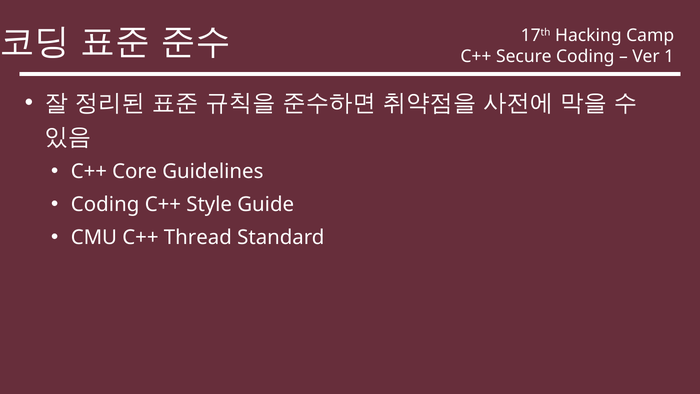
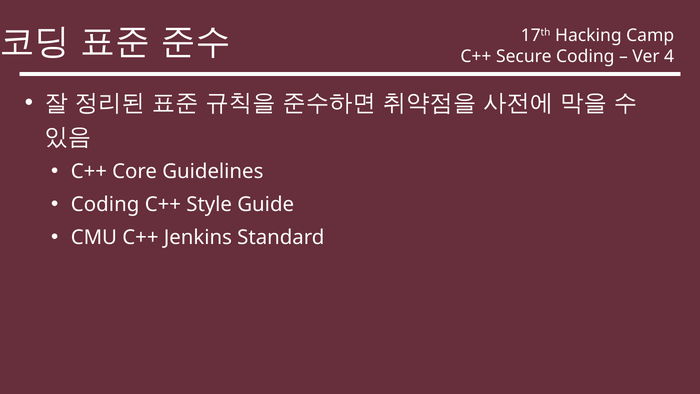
1: 1 -> 4 (669, 56)
Thread: Thread -> Jenkins (198, 237)
